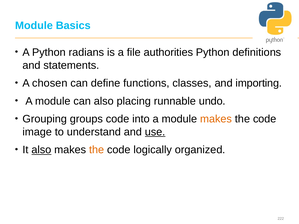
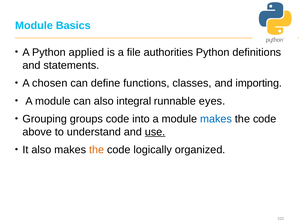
radians: radians -> applied (86, 52)
placing: placing -> integral (134, 101)
undo: undo -> eyes (212, 101)
makes colour: orange -> blue (216, 119)
image: image -> above (37, 132)
also underline: present -> none (41, 150)
